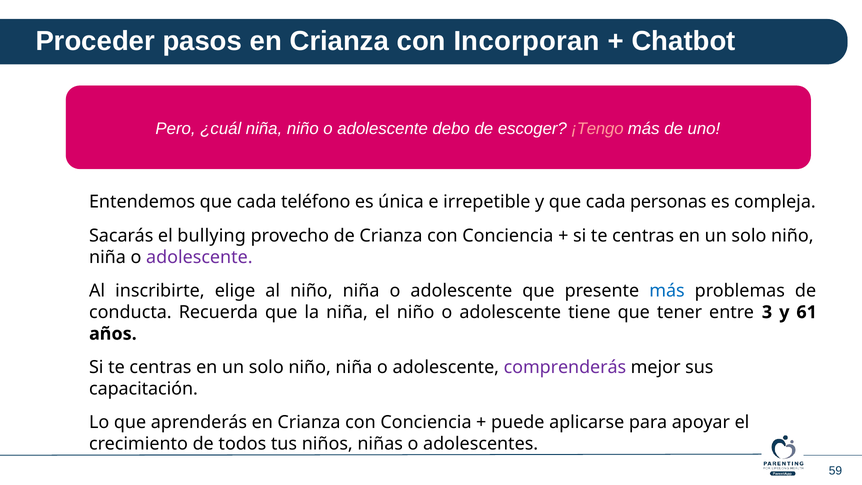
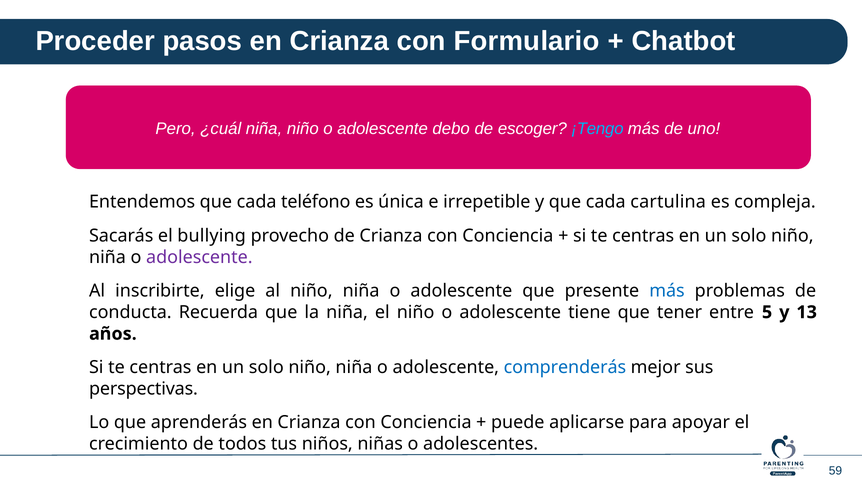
Incorporan: Incorporan -> Formulario (527, 41)
¡Tengo colour: pink -> light blue (597, 128)
personas: personas -> cartulina (668, 202)
3: 3 -> 5 (767, 312)
61: 61 -> 13 (807, 312)
comprenderás colour: purple -> blue (565, 367)
capacitación: capacitación -> perspectivas (144, 389)
